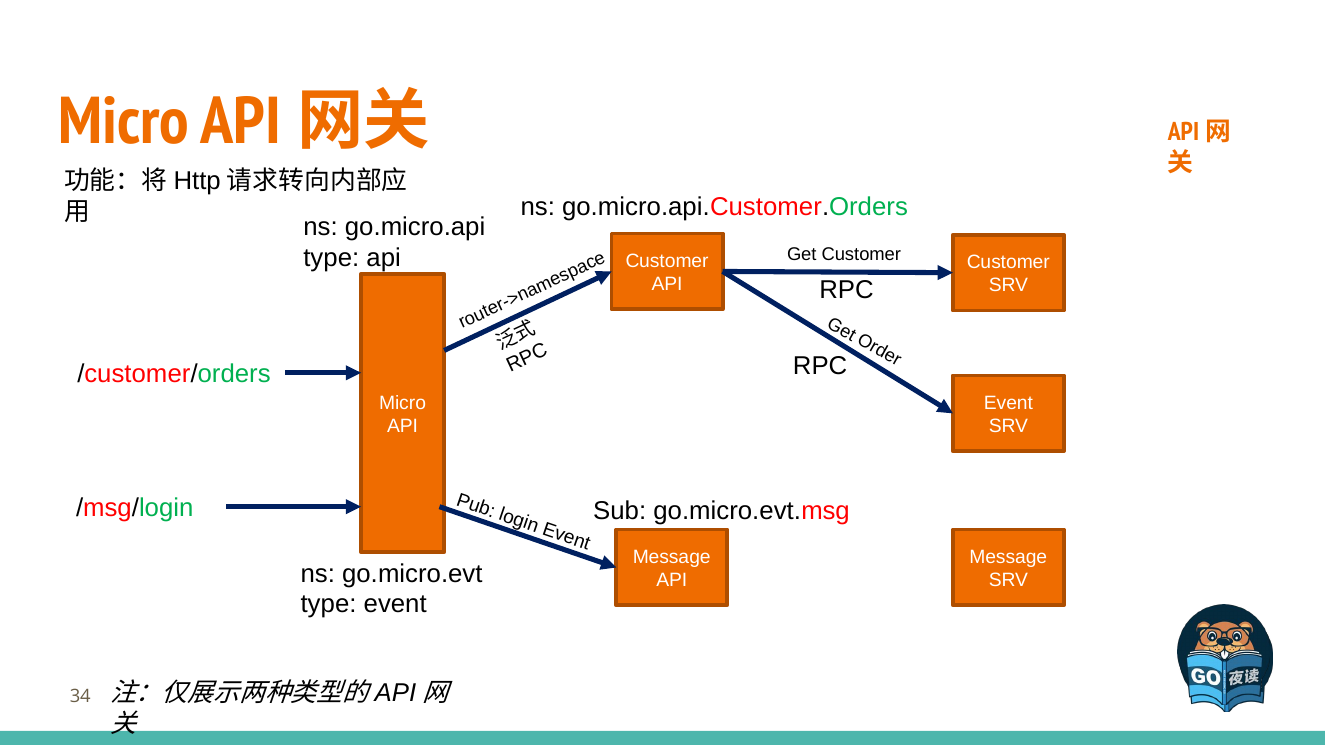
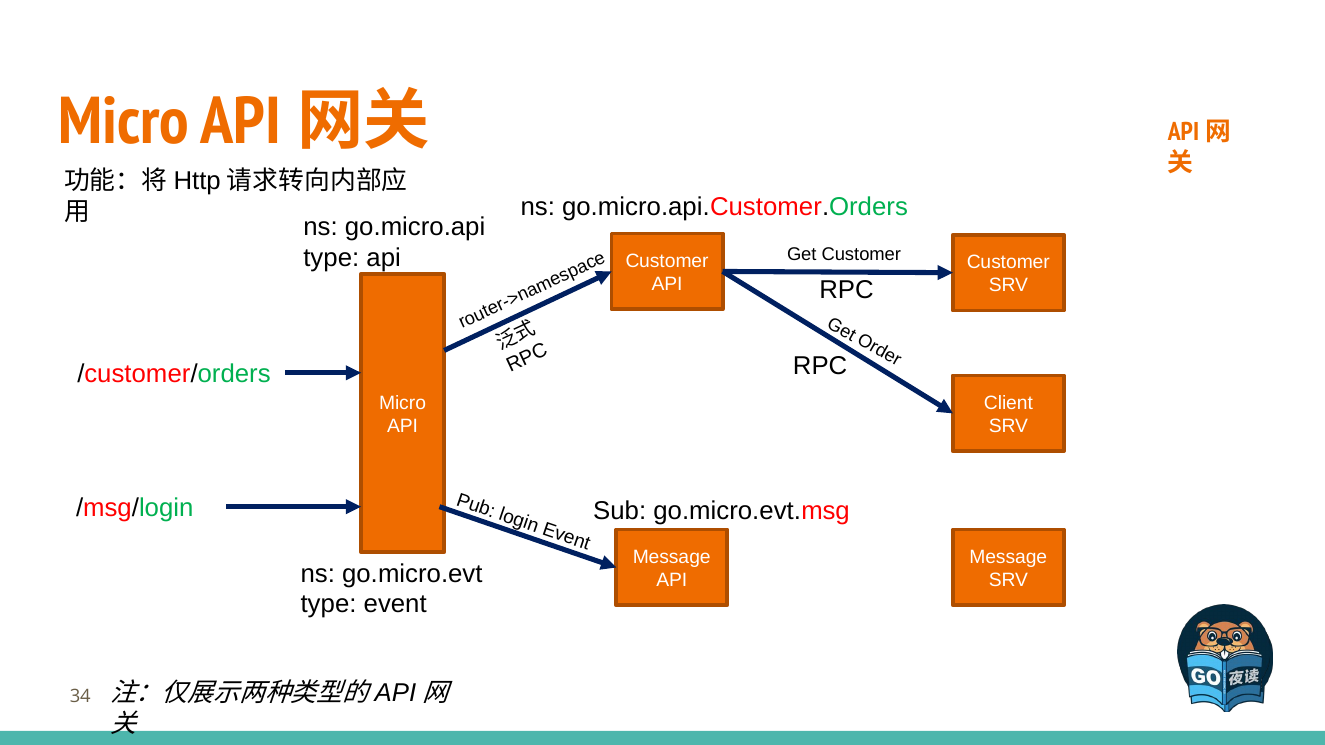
Event: Event -> Client (1008, 403)
